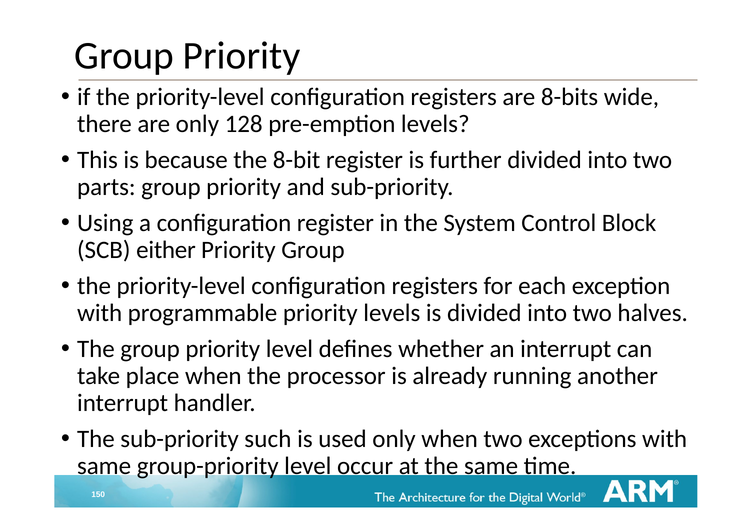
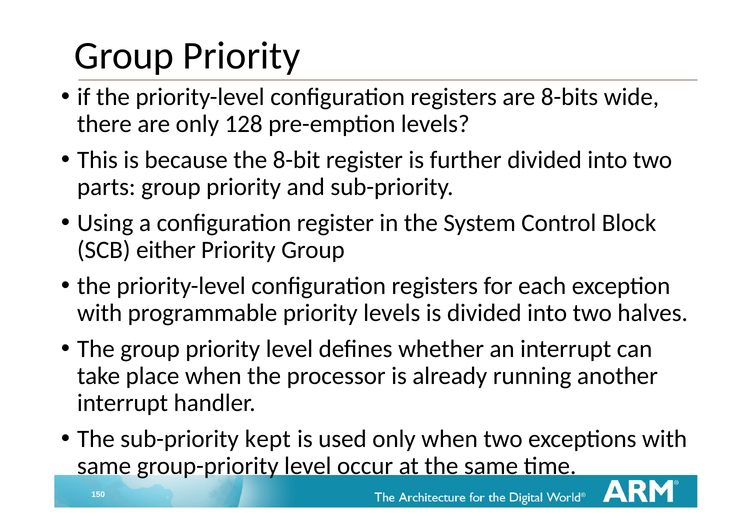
such: such -> kept (268, 439)
